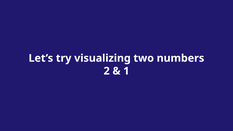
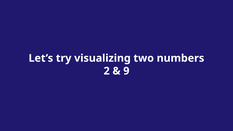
1: 1 -> 9 (126, 71)
